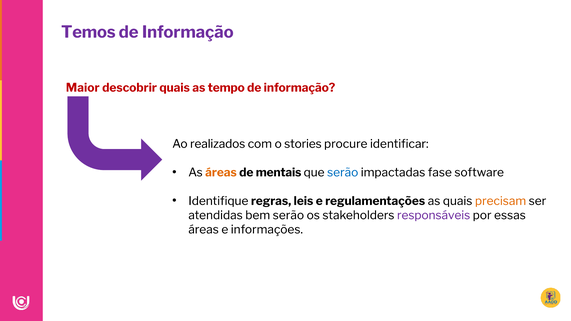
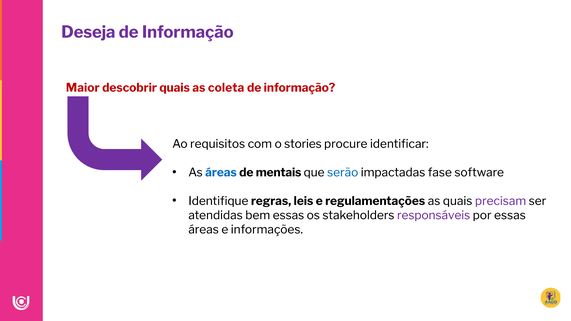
Temos: Temos -> Deseja (88, 32)
tempo: tempo -> coleta (226, 88)
realizados: realizados -> requisitos (218, 144)
áreas colour: orange -> blue (221, 173)
precisam colour: orange -> purple (501, 201)
bem serão: serão -> essas (288, 215)
